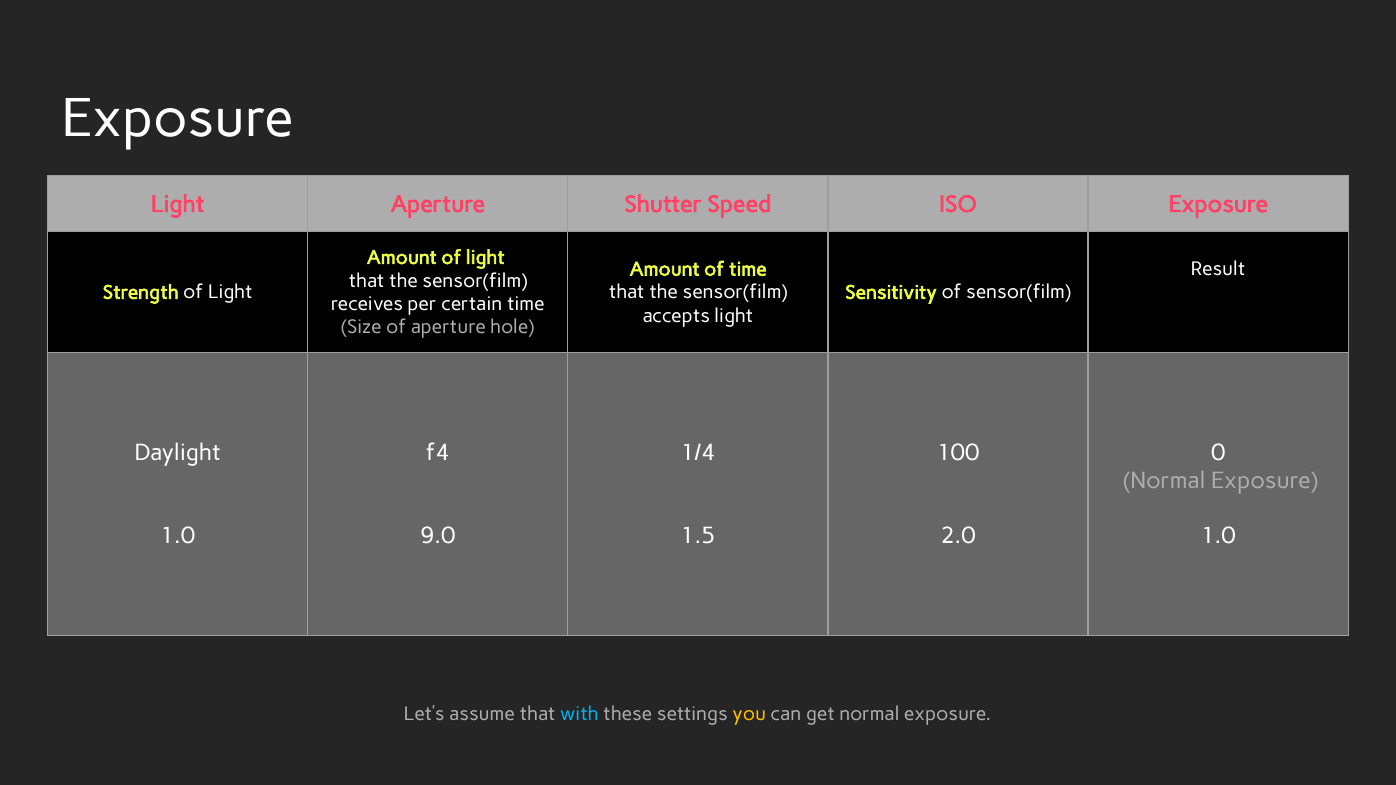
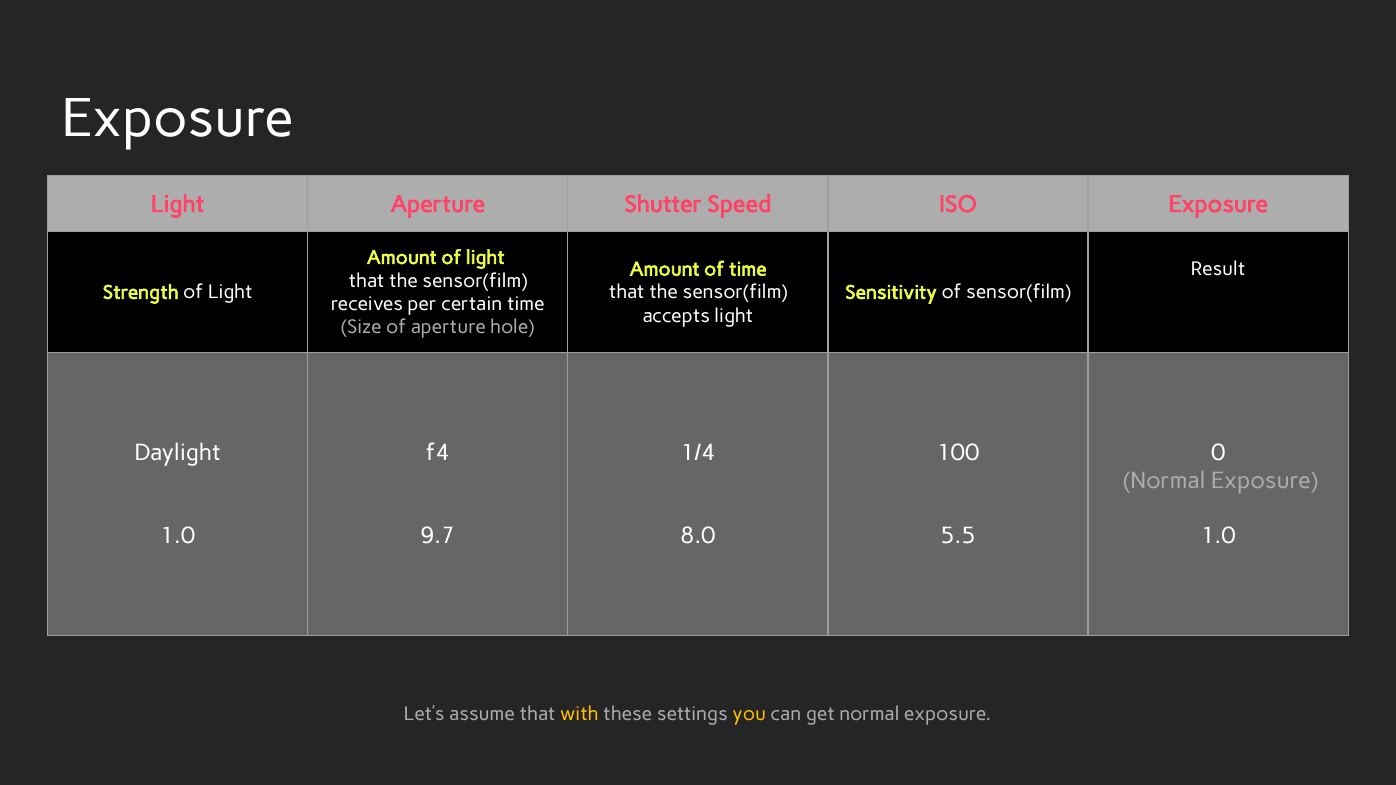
9.0: 9.0 -> 9.7 (438, 536)
1.5: 1.5 -> 8.0 (698, 536)
2.0: 2.0 -> 5.5 (958, 536)
with colour: light blue -> yellow (579, 714)
